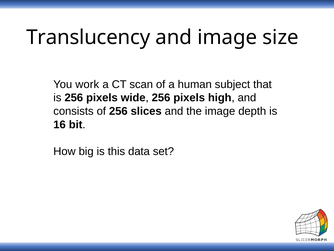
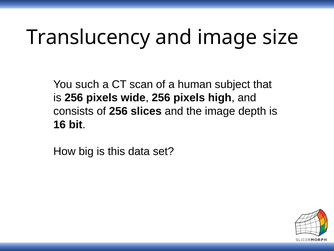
work: work -> such (87, 84)
